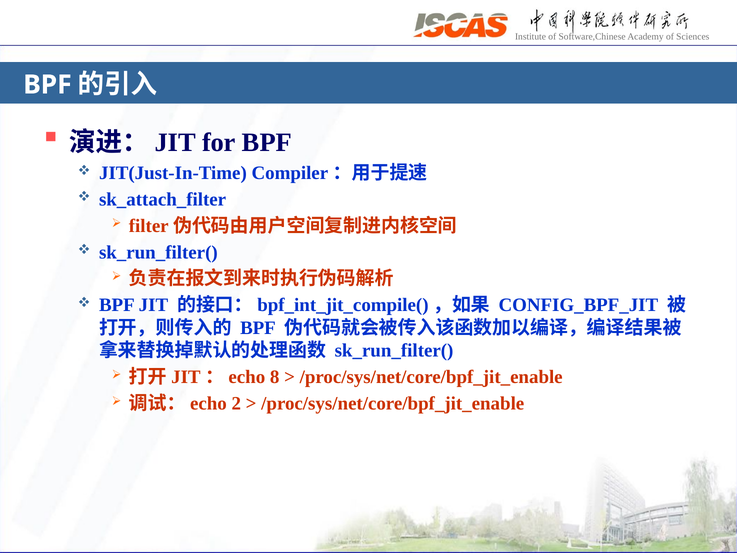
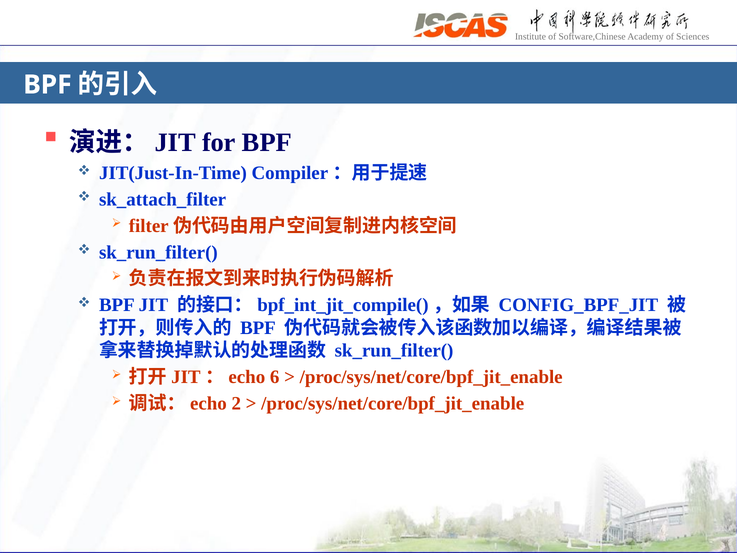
8: 8 -> 6 (275, 377)
